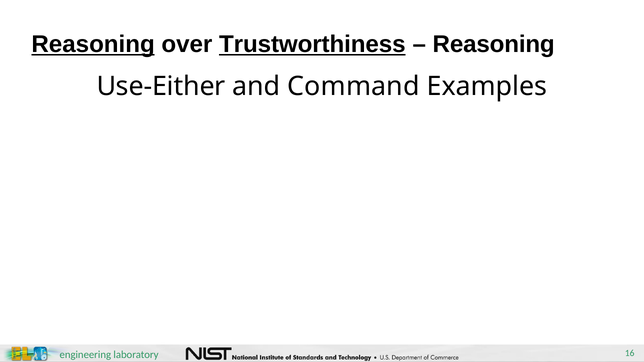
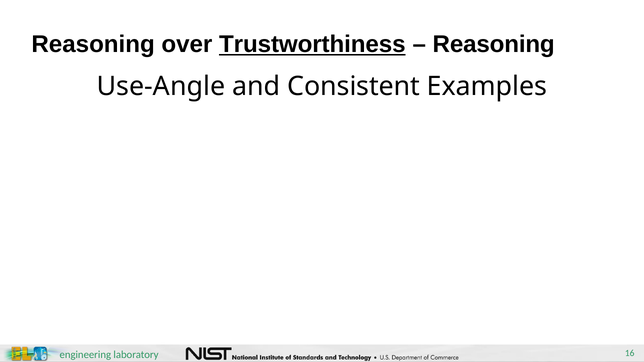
Reasoning underline: present -> none (93, 44)
Use-Either: Use-Either -> Use-Angle (161, 86)
Command: Command -> Consistent (354, 86)
